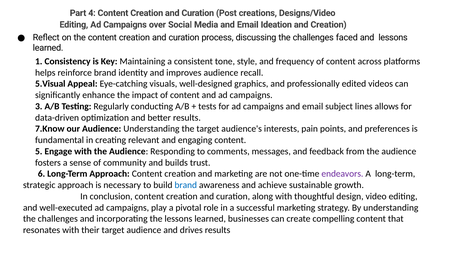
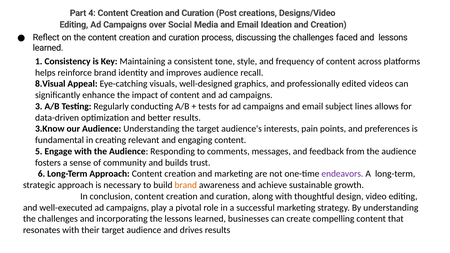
5.Visual: 5.Visual -> 8.Visual (50, 84)
7.Know: 7.Know -> 3.Know (50, 129)
brand colour: blue -> orange (186, 185)
